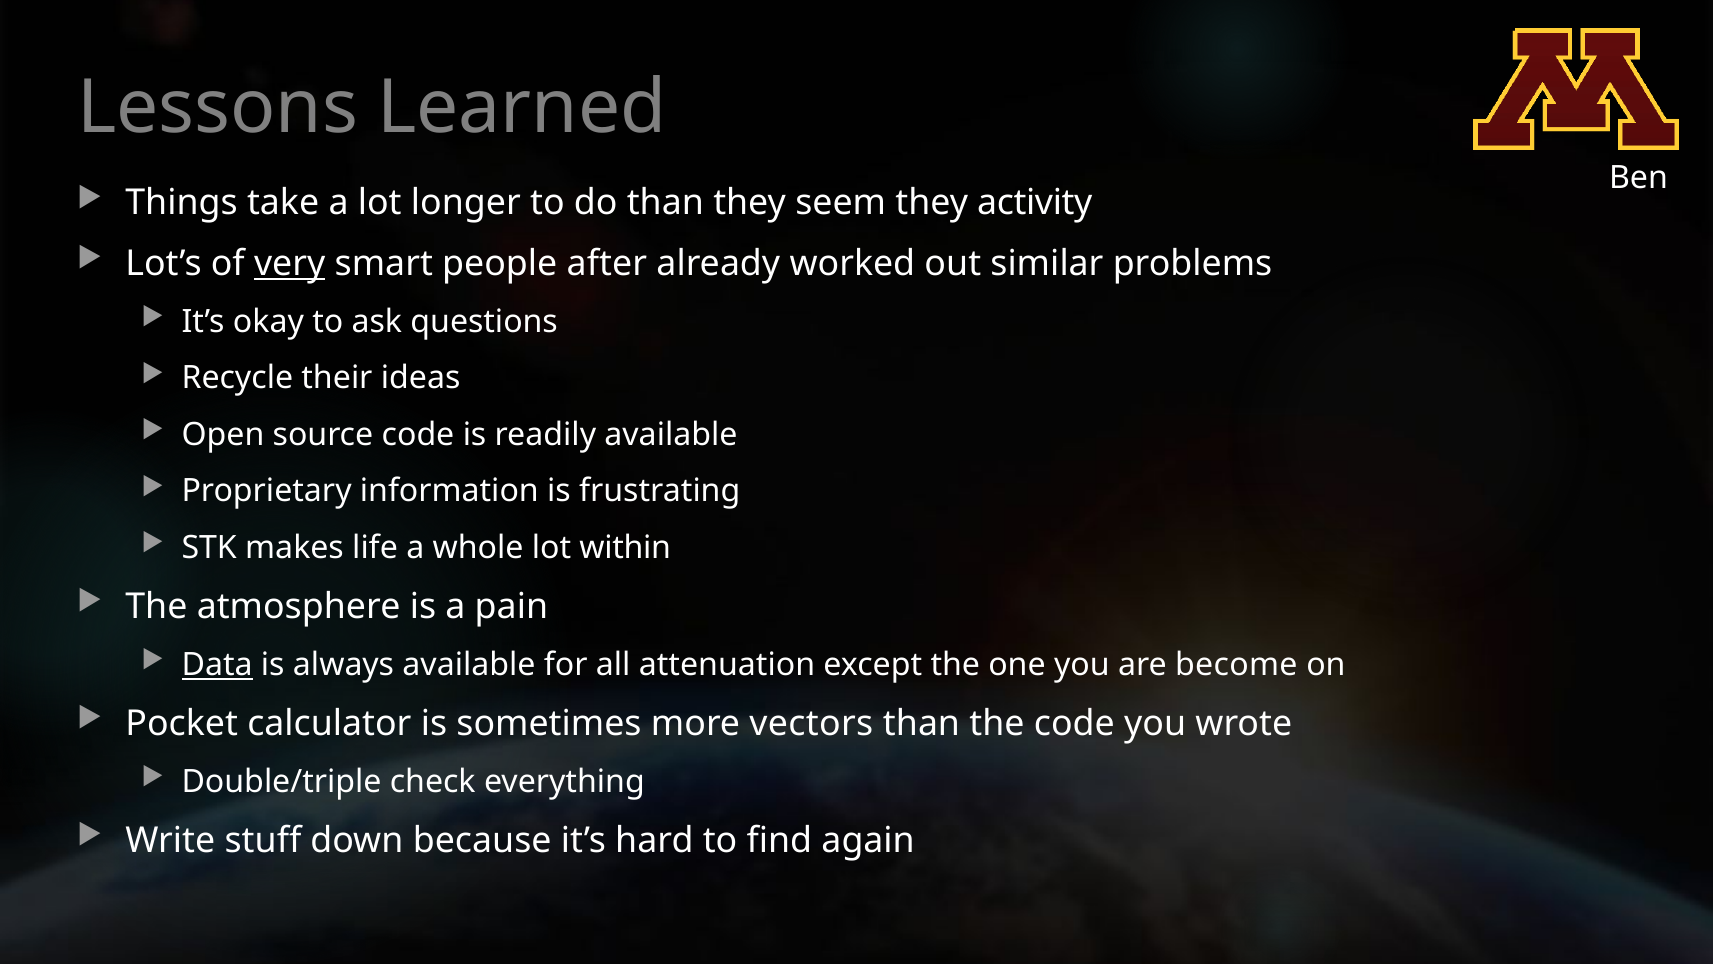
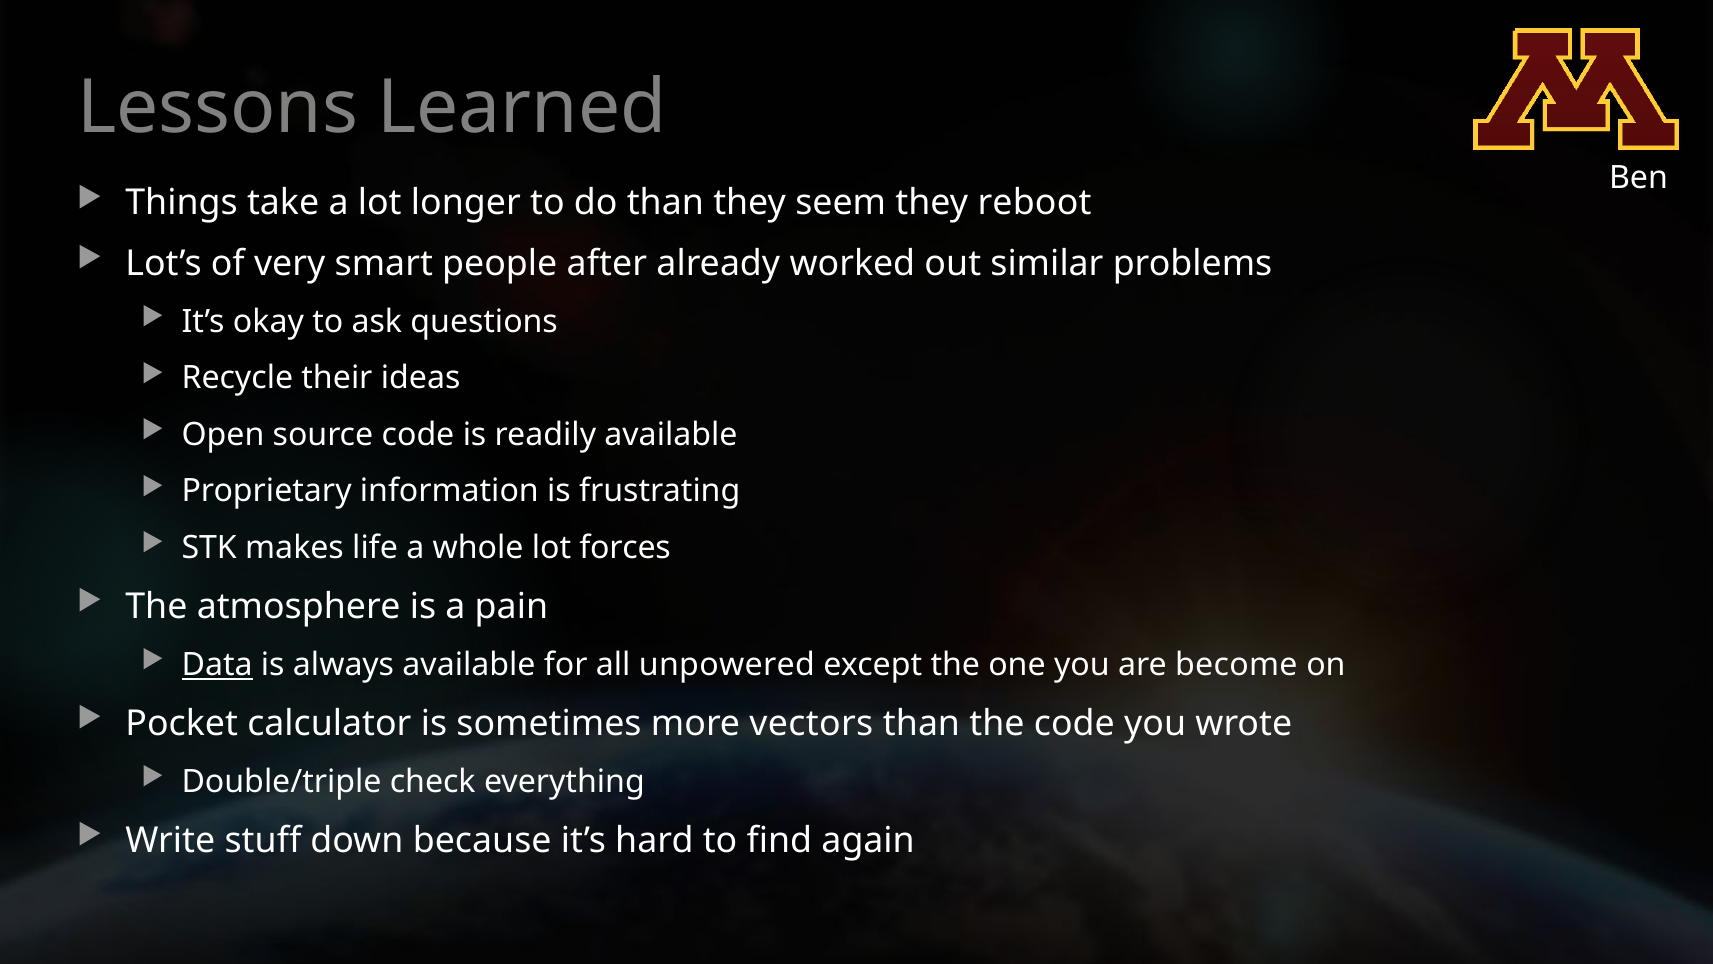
activity: activity -> reboot (1034, 203)
very underline: present -> none (290, 264)
within: within -> forces (625, 547)
attenuation: attenuation -> unpowered (727, 664)
